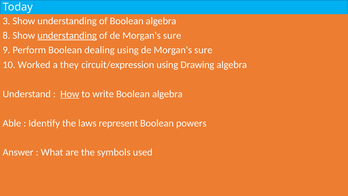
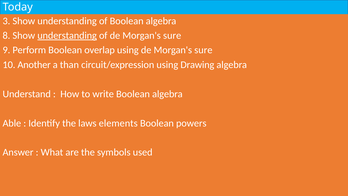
dealing: dealing -> overlap (100, 50)
Worked: Worked -> Another (34, 65)
they: they -> than (69, 65)
How underline: present -> none (70, 94)
represent: represent -> elements (118, 123)
